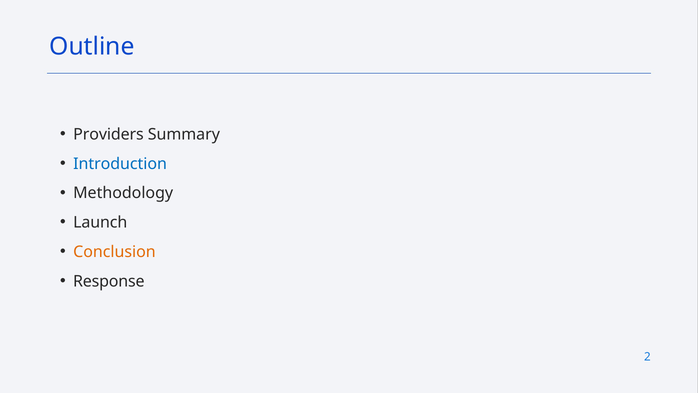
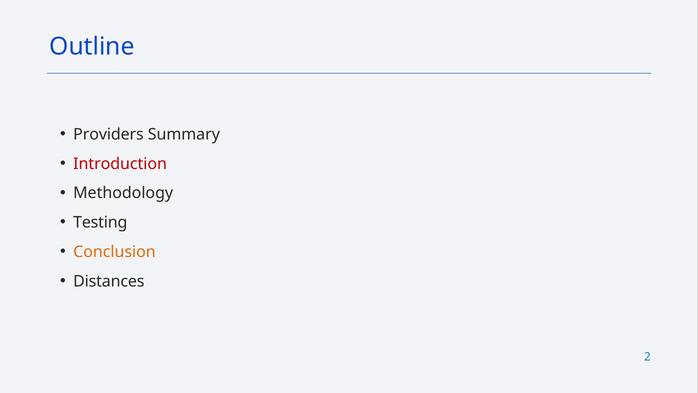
Introduction colour: blue -> red (120, 164)
Launch: Launch -> Testing (100, 222)
Response: Response -> Distances (109, 281)
